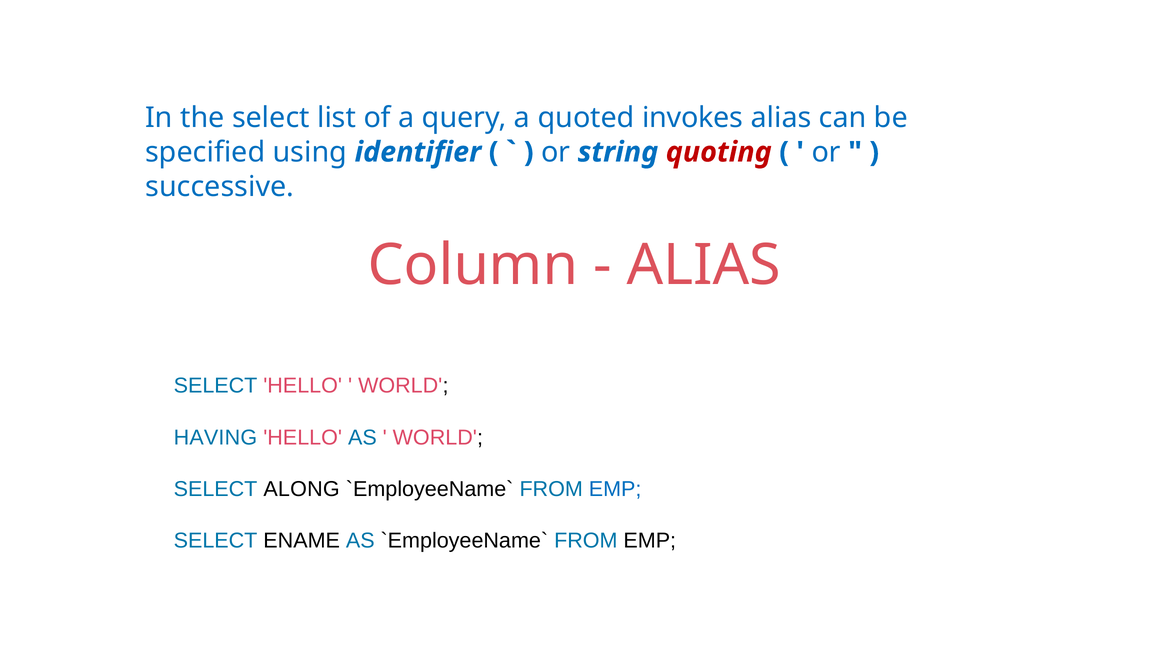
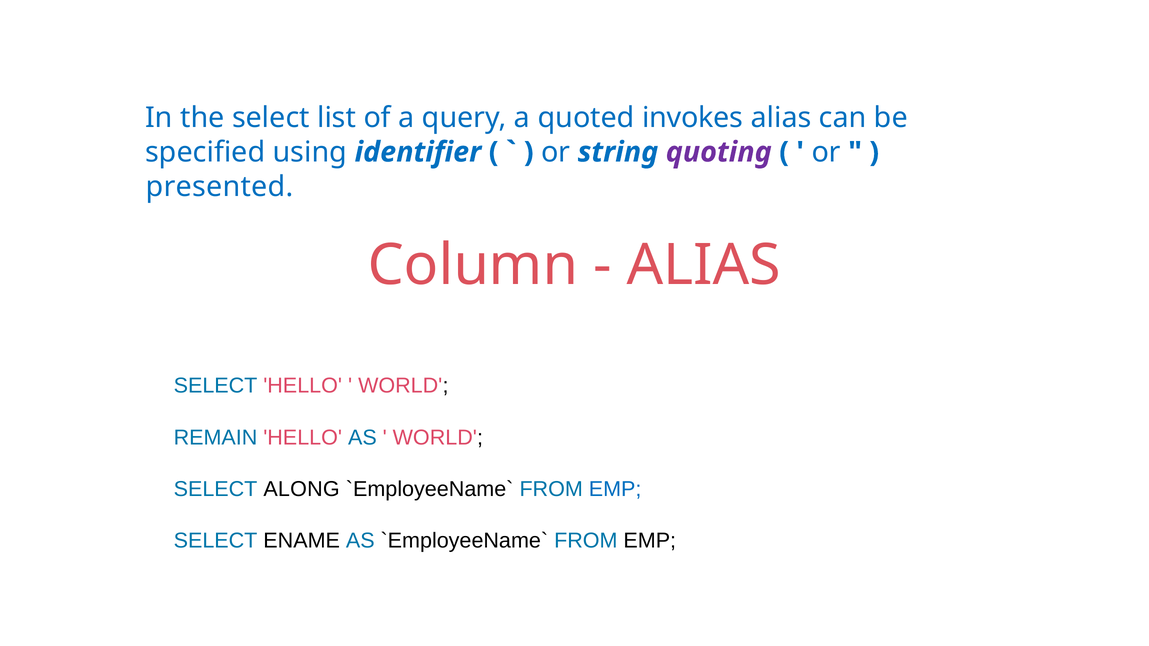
quoting colour: red -> purple (719, 152)
successive: successive -> presented (220, 187)
HAVING: HAVING -> REMAIN (216, 438)
